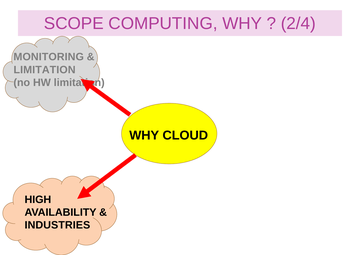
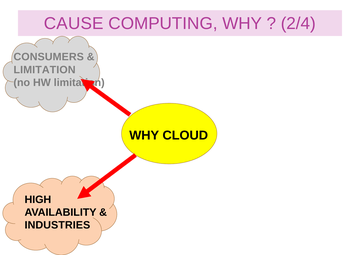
SCOPE: SCOPE -> CAUSE (74, 23)
MONITORING: MONITORING -> CONSUMERS (49, 57)
